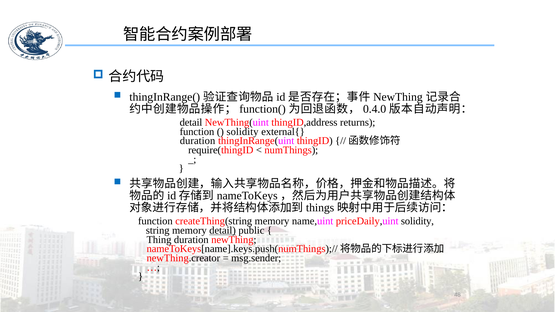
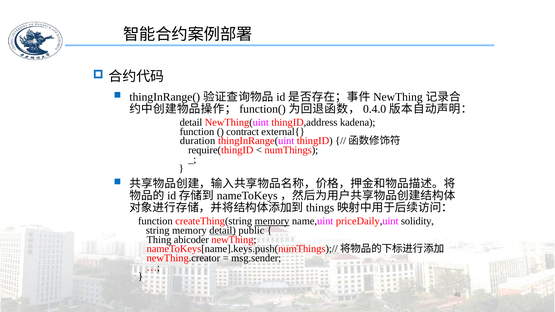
returns: returns -> kadena (358, 122)
solidity: solidity -> contract (243, 132)
memory underline: none -> present (272, 221)
Thing duration: duration -> abicoder (191, 240)
